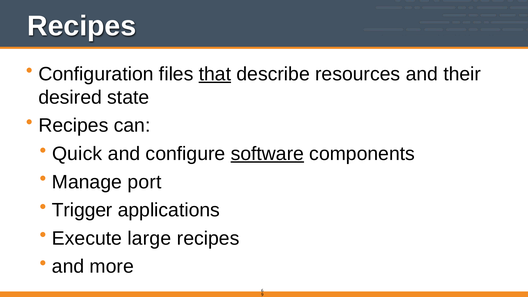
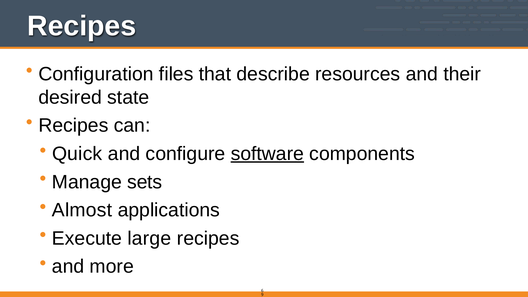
that underline: present -> none (215, 74)
port: port -> sets (145, 182)
Trigger: Trigger -> Almost (82, 210)
